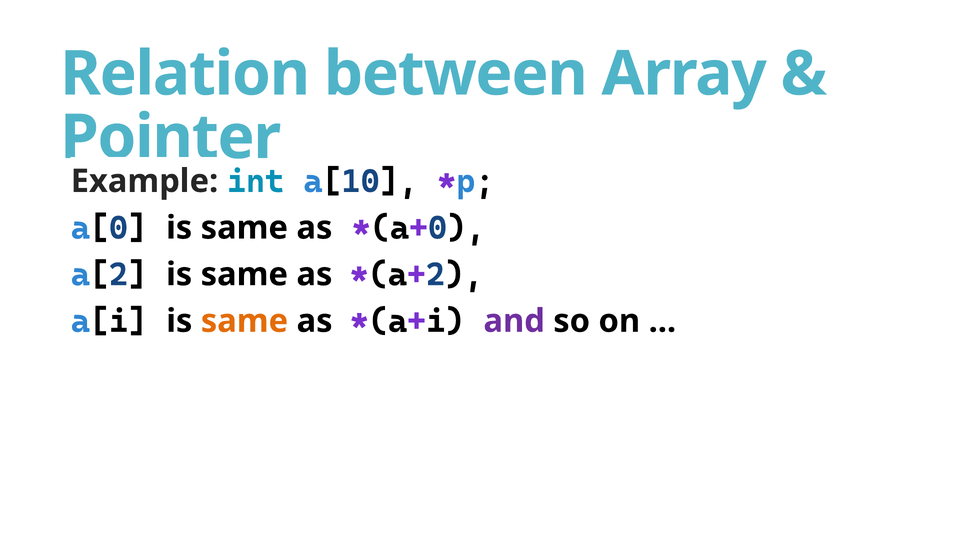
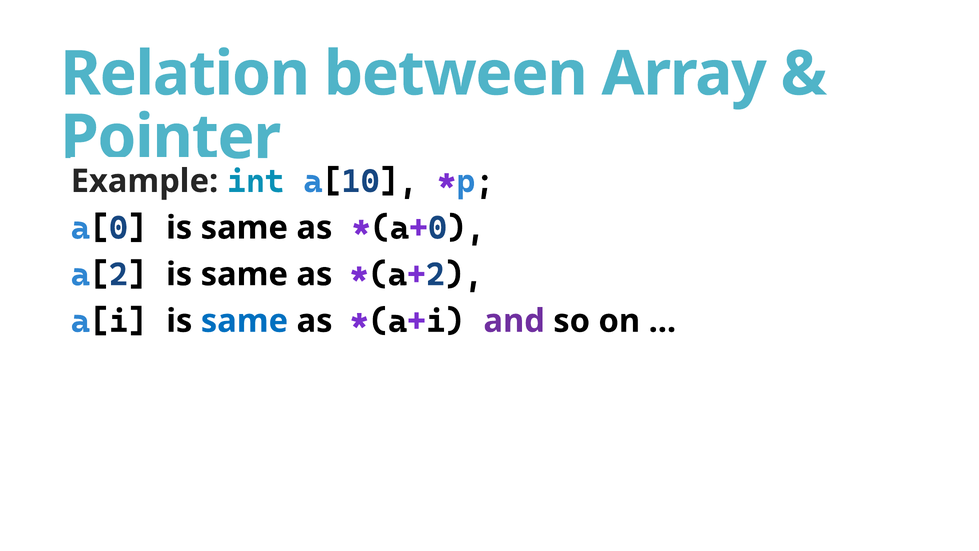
same colour: orange -> blue (244, 321)
